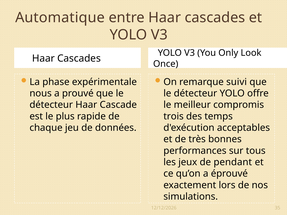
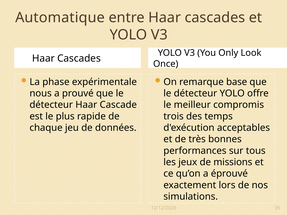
suivi: suivi -> base (237, 82)
pendant: pendant -> missions (233, 162)
